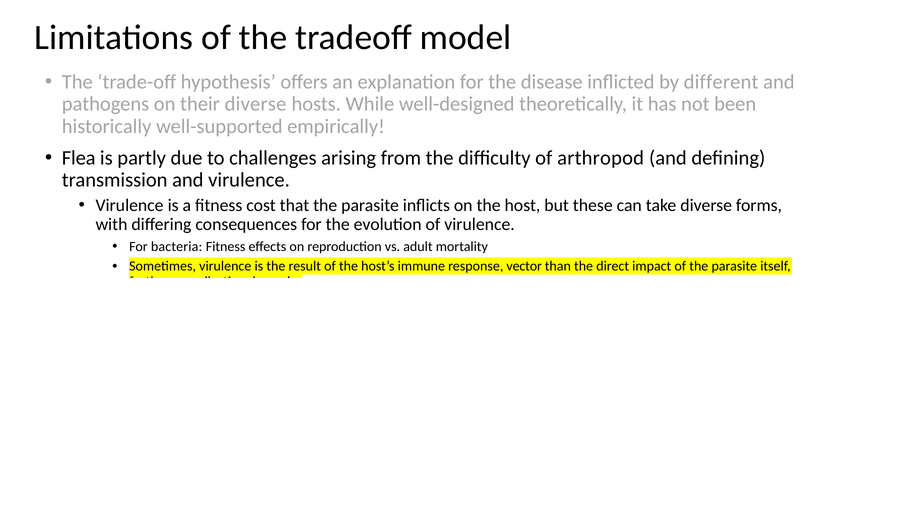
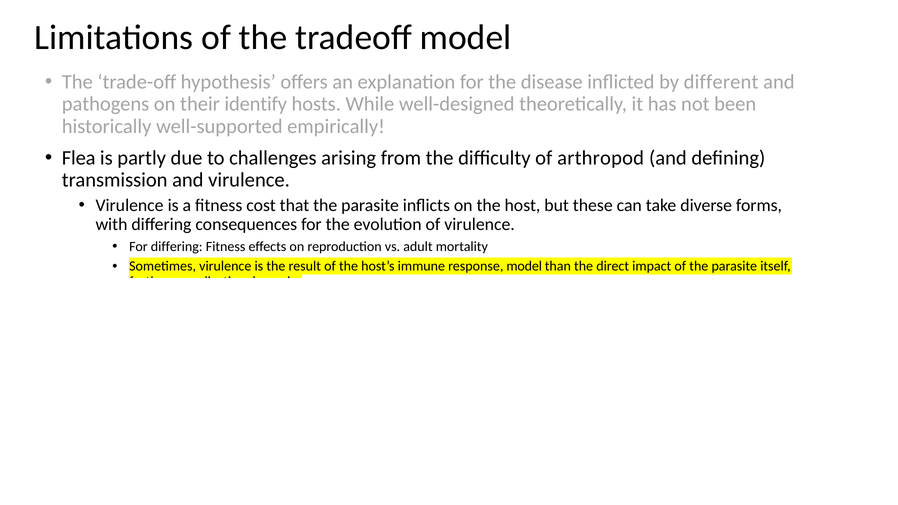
their diverse: diverse -> identify (256, 104)
For bacteria: bacteria -> differing (177, 247)
response vector: vector -> model (524, 266)
